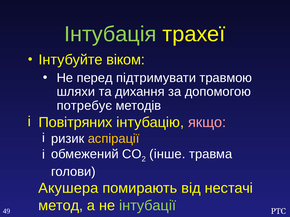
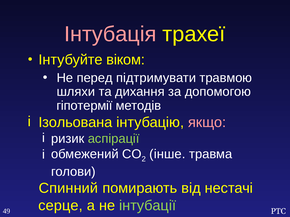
Інтубація colour: light green -> pink (110, 34)
потребує: потребує -> гіпотермії (84, 106)
Повітряних: Повітряних -> Ізольована (75, 123)
аспірації colour: yellow -> light green (114, 139)
Акушера: Акушера -> Спинний (68, 189)
метод: метод -> серце (61, 206)
